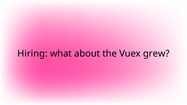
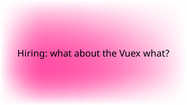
Vuex grew: grew -> what (156, 54)
